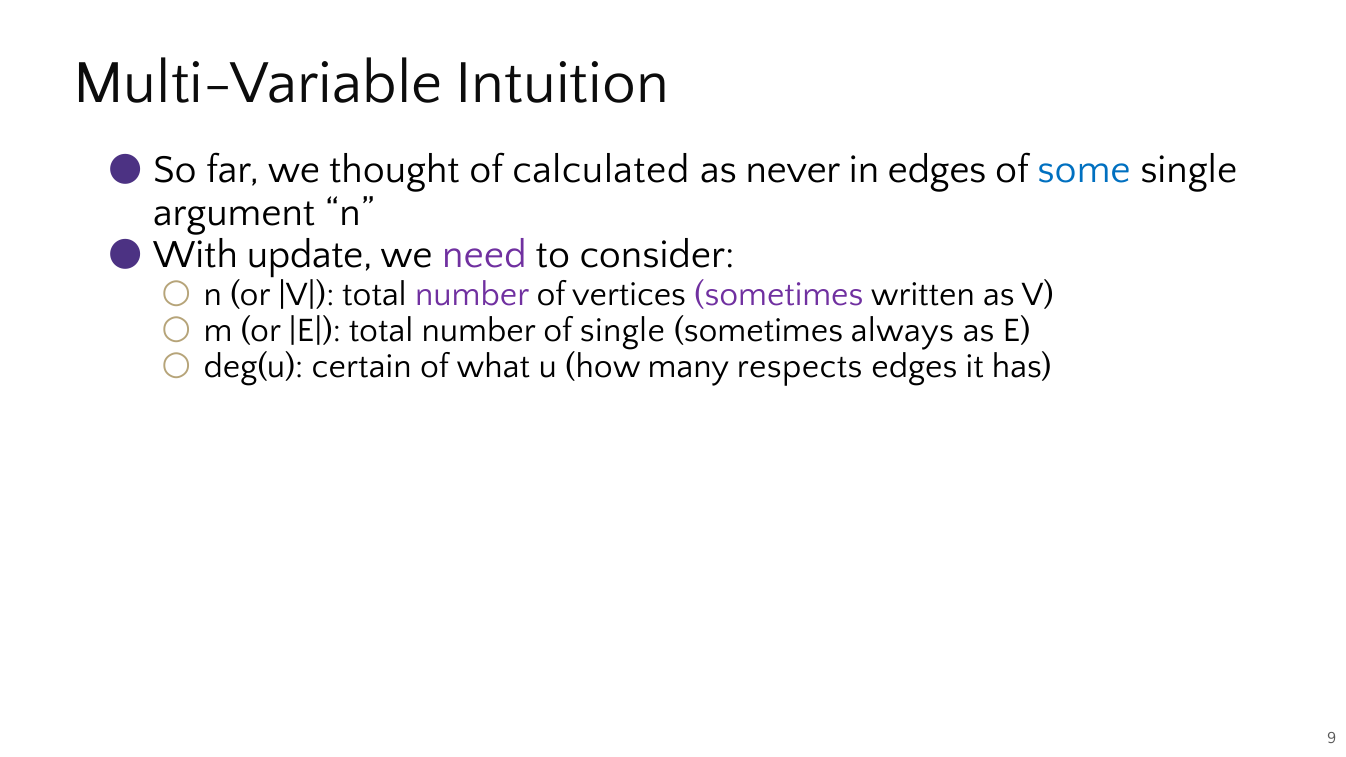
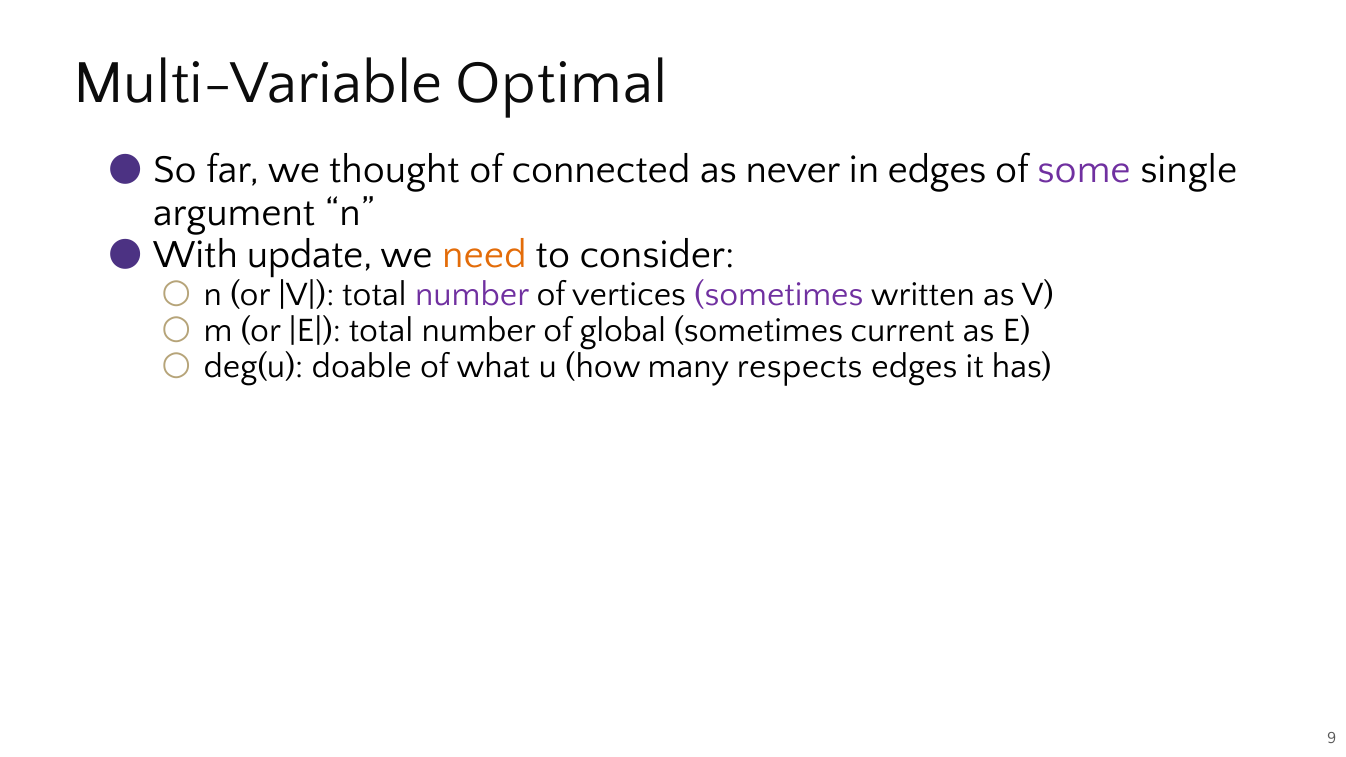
Intuition: Intuition -> Optimal (562, 82)
calculated: calculated -> connected (601, 170)
some colour: blue -> purple (1084, 170)
need colour: purple -> orange (484, 255)
of single: single -> global (623, 331)
always: always -> current (903, 331)
certain: certain -> doable (362, 367)
